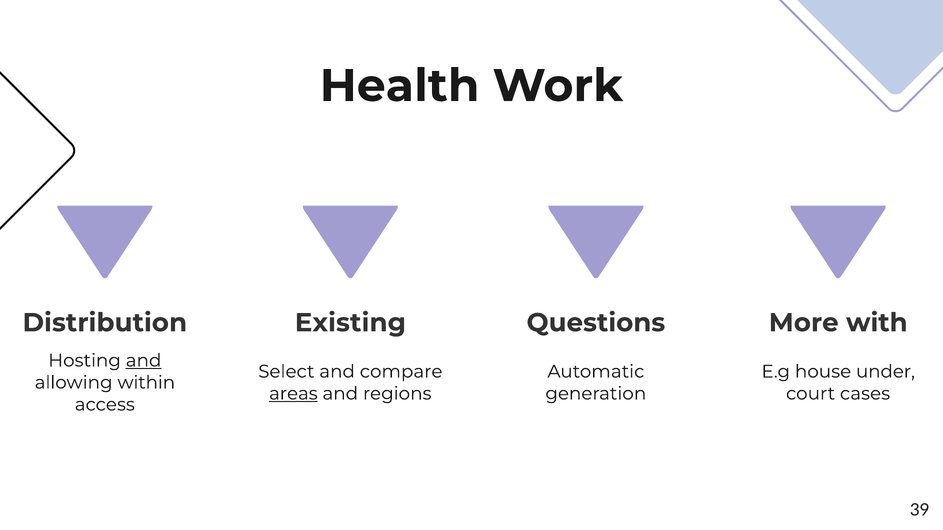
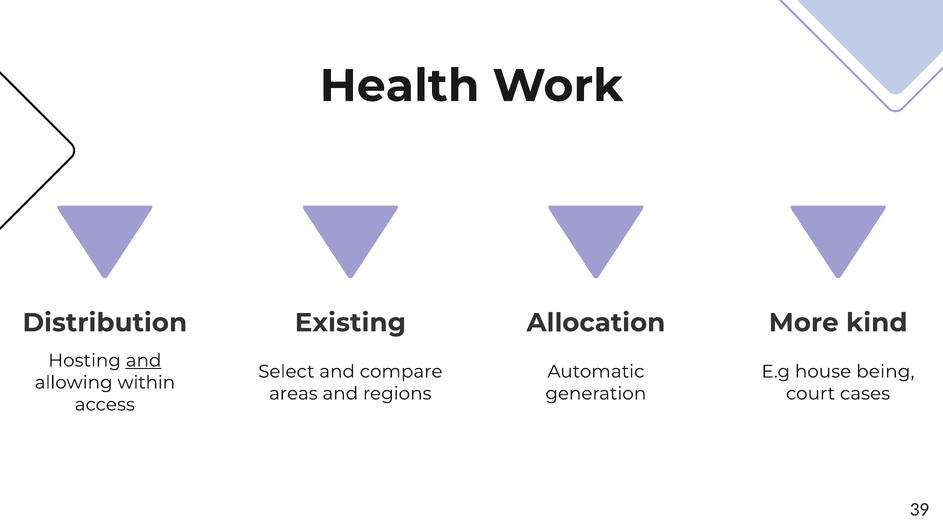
Questions: Questions -> Allocation (596, 323)
with: with -> kind (877, 323)
under: under -> being (885, 372)
areas underline: present -> none (293, 394)
